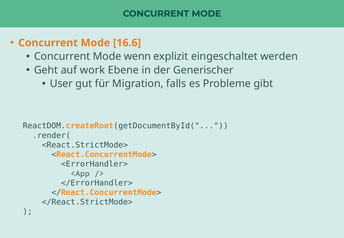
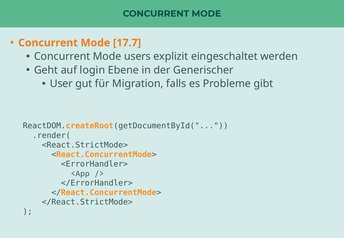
16.6: 16.6 -> 17.7 (127, 43)
wenn: wenn -> users (137, 57)
work: work -> login (92, 70)
